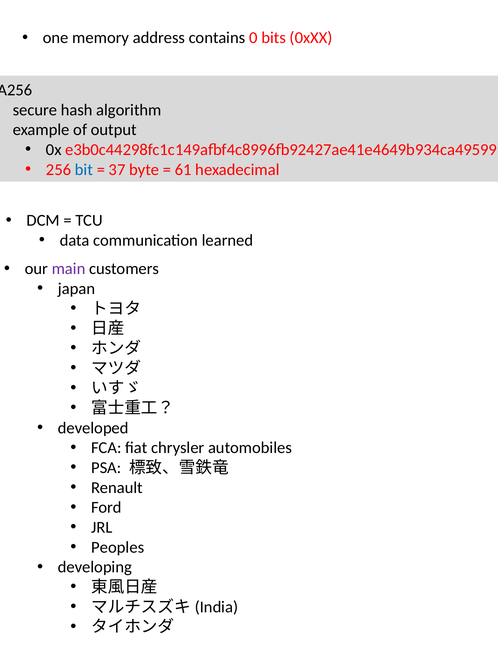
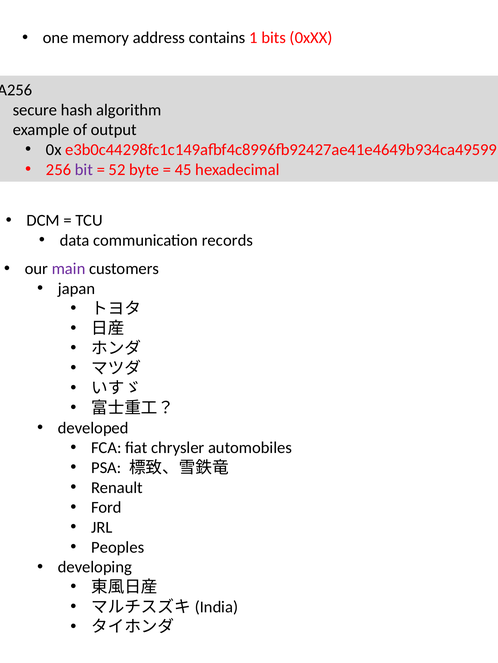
0: 0 -> 1 (254, 38)
bit colour: blue -> purple (84, 170)
37: 37 -> 52 (117, 170)
61: 61 -> 45 (183, 170)
learned: learned -> records (227, 241)
